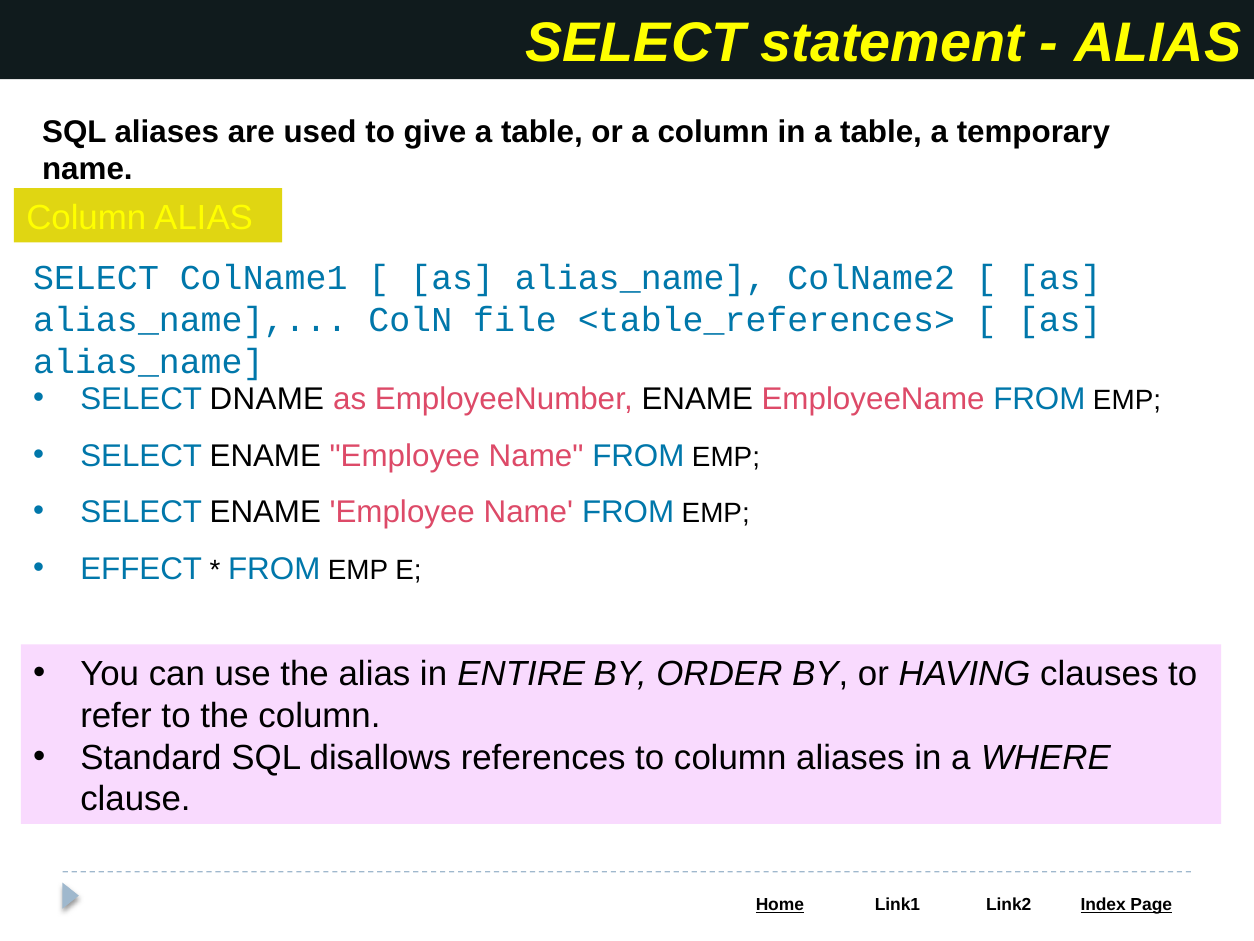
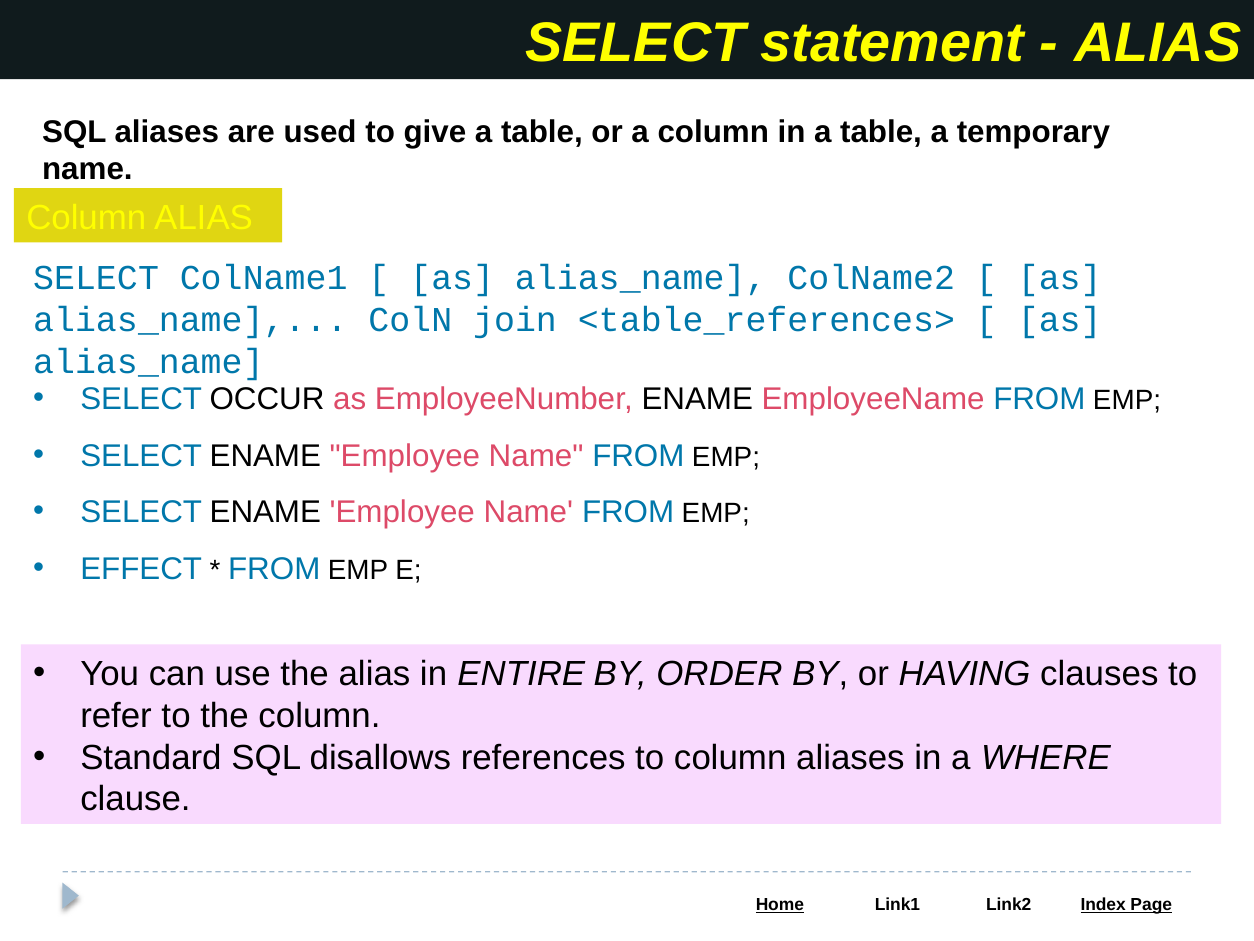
file: file -> join (515, 320)
DNAME: DNAME -> OCCUR (267, 399)
